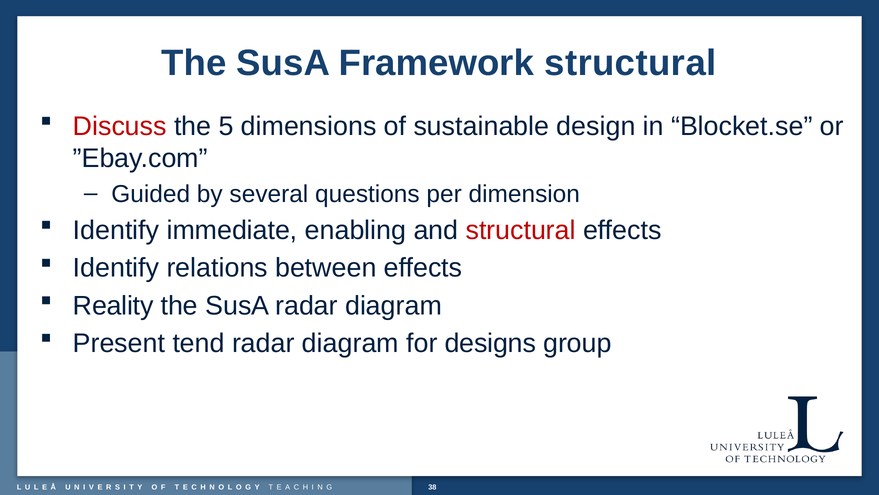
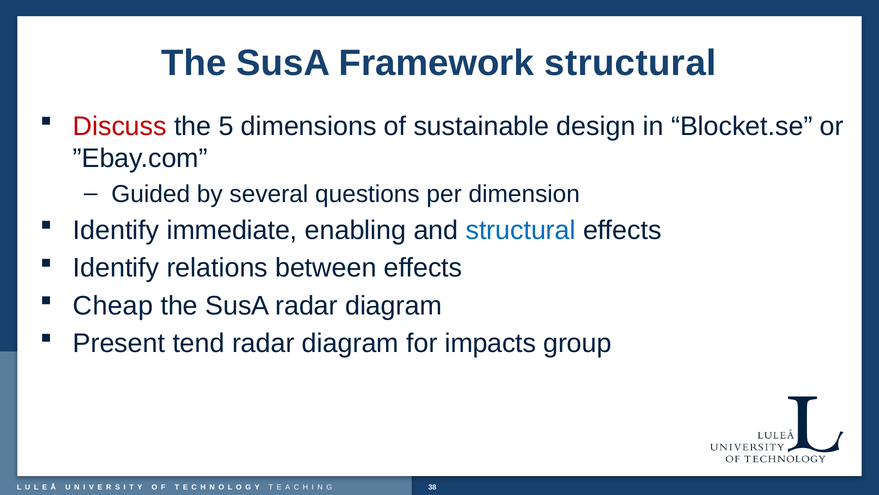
structural colour: red -> blue (521, 230)
Reality: Reality -> Cheap (113, 305)
designs: designs -> impacts (490, 343)
